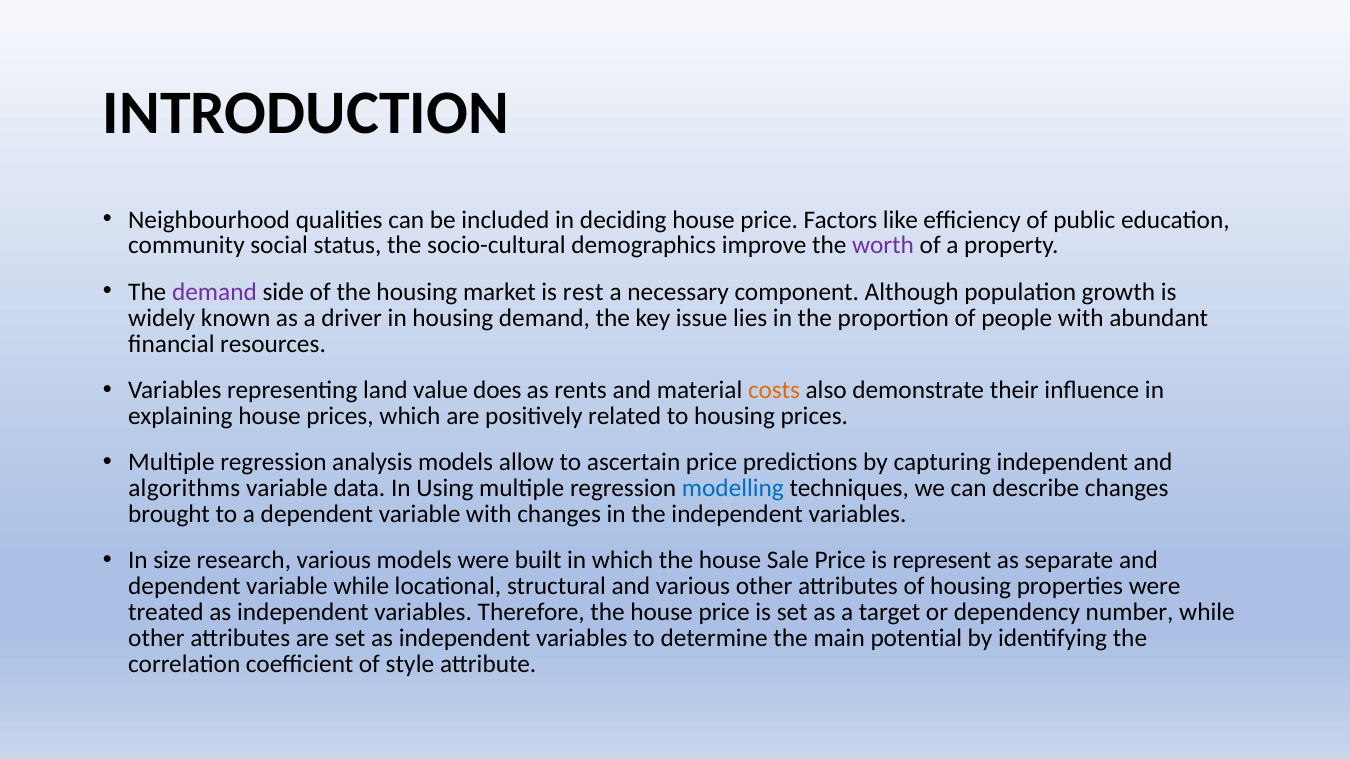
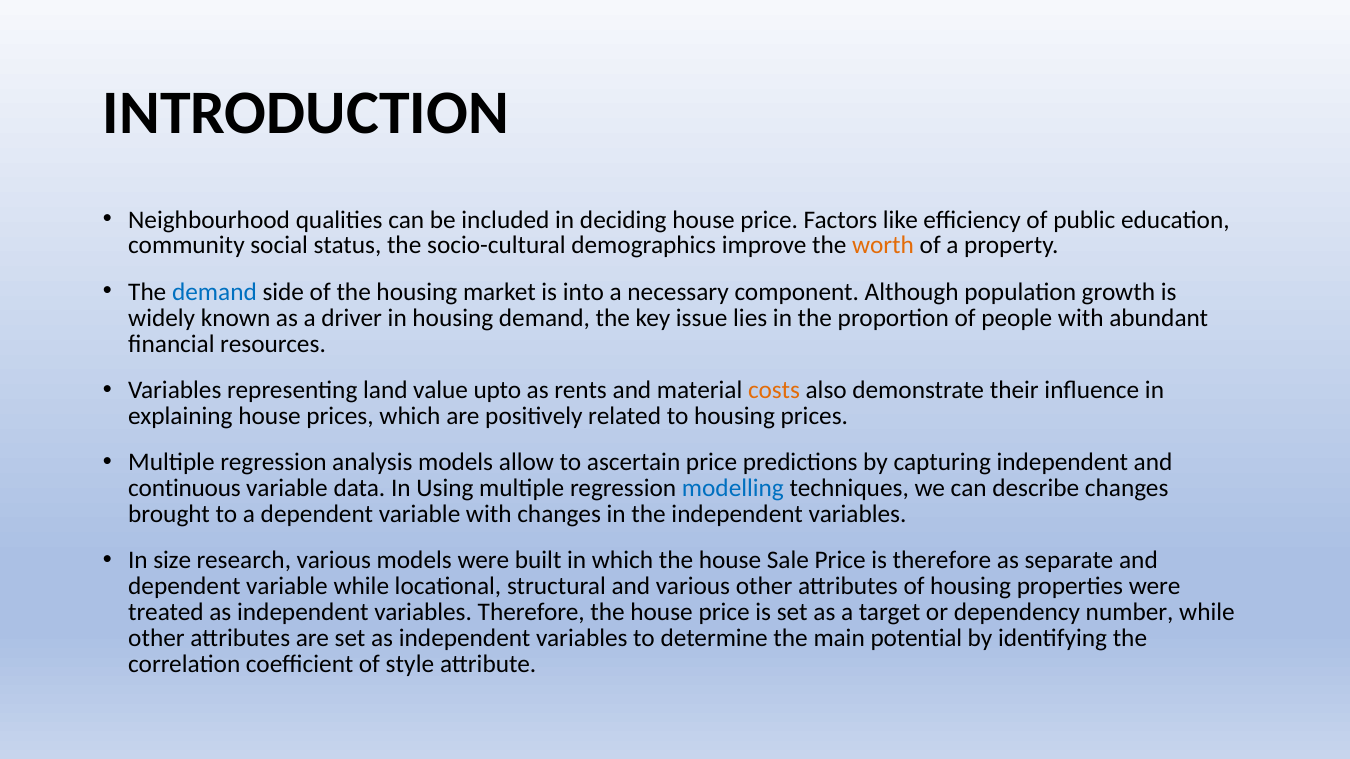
worth colour: purple -> orange (883, 246)
demand colour: purple -> blue (214, 292)
rest: rest -> into (583, 292)
does: does -> upto (497, 390)
algorithms: algorithms -> continuous (185, 488)
is represent: represent -> therefore (942, 561)
